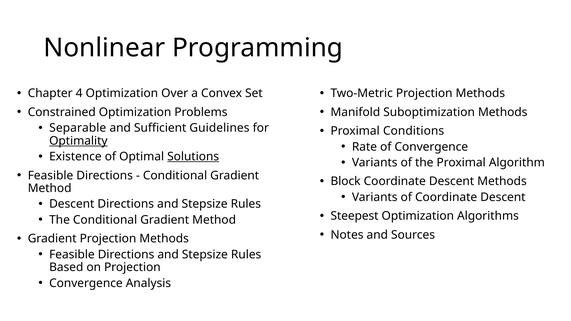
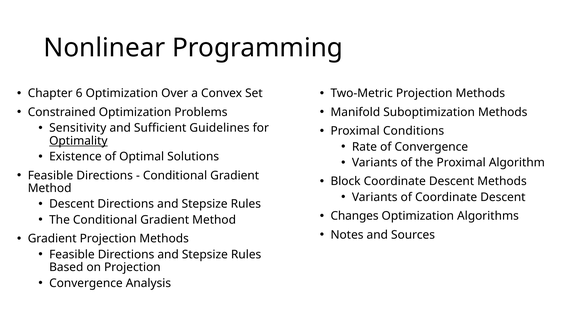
4: 4 -> 6 (79, 93)
Separable: Separable -> Sensitivity (78, 128)
Solutions underline: present -> none (193, 157)
Steepest: Steepest -> Changes (355, 216)
